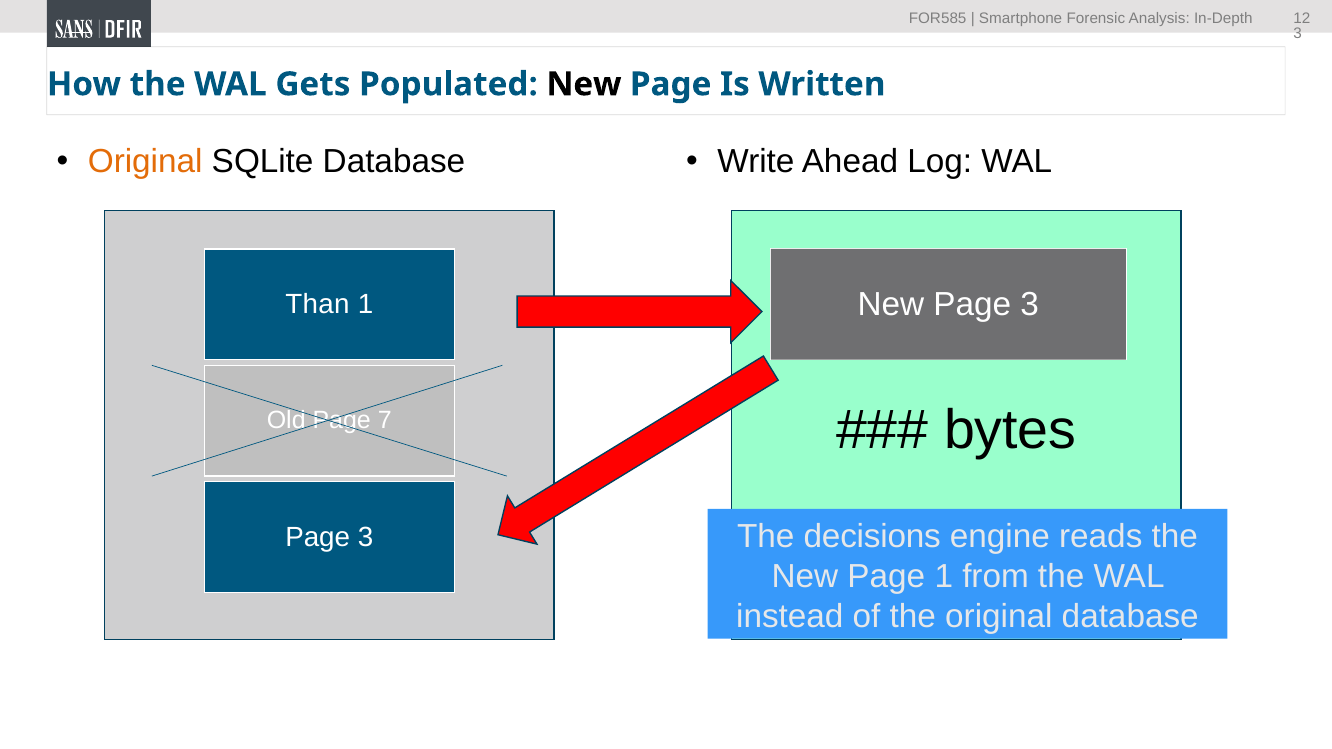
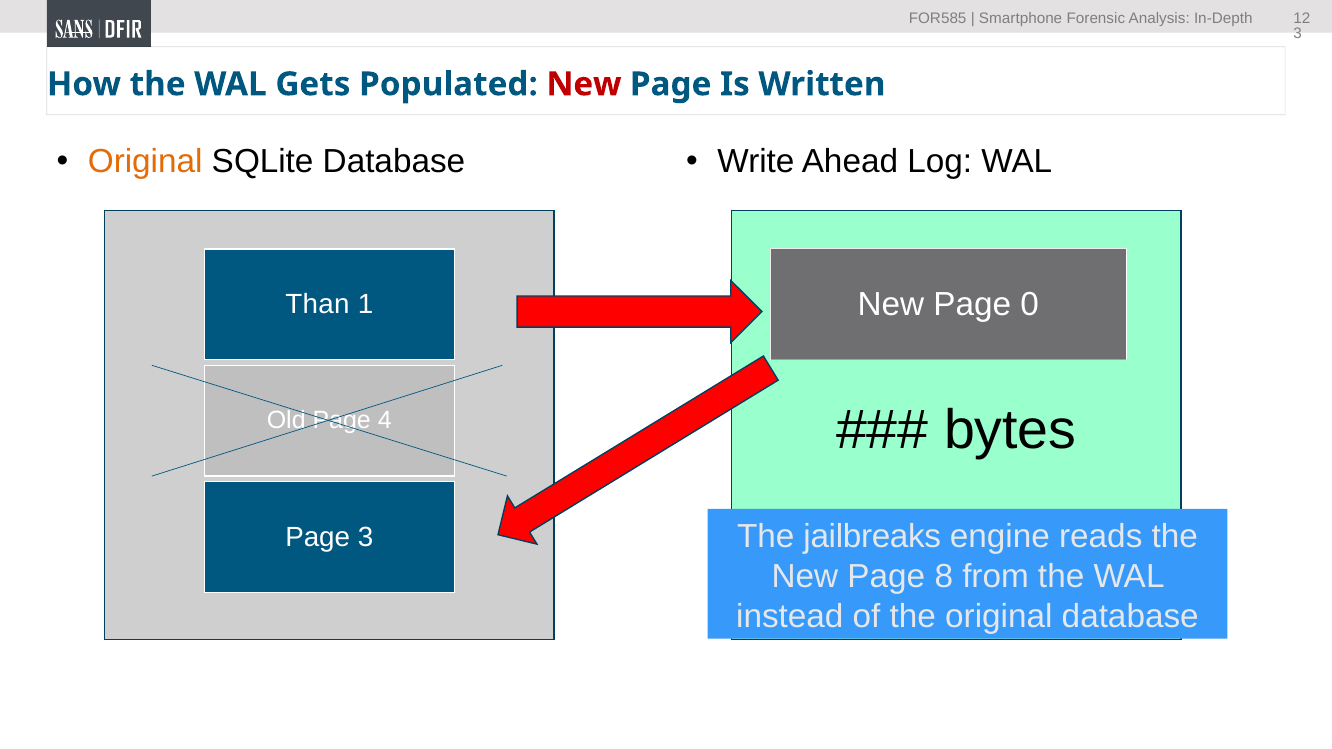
New colour: black -> red (584, 84)
New Page 3: 3 -> 0 (1030, 304)
7: 7 -> 4 (385, 421)
decisions: decisions -> jailbreaks (872, 536)
Page 1: 1 -> 8 (944, 576)
